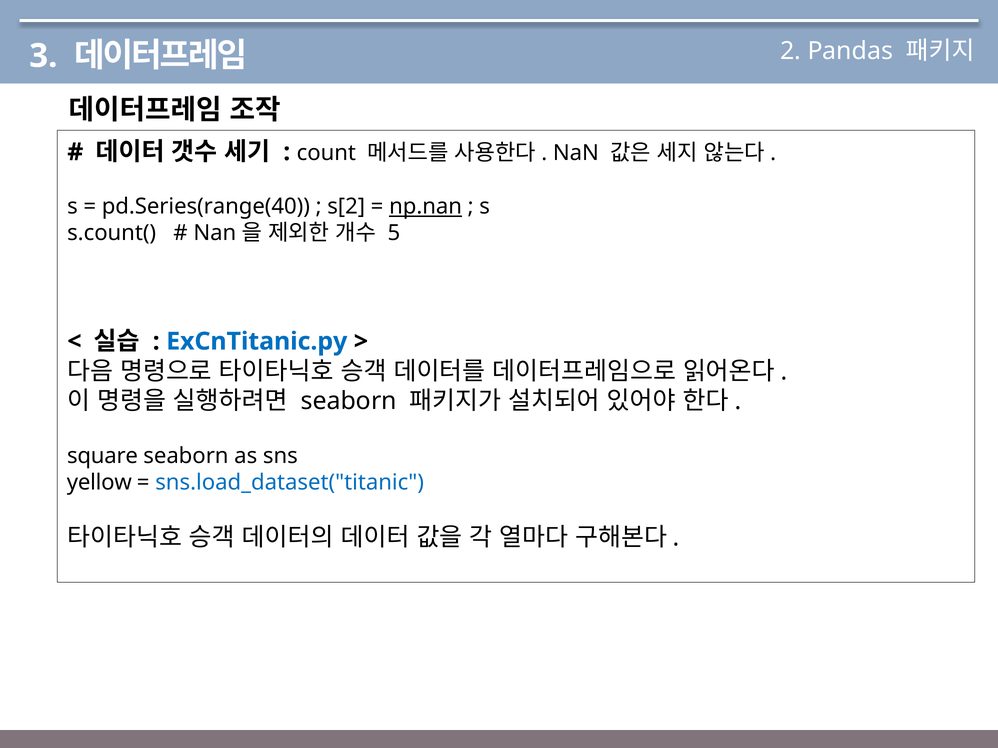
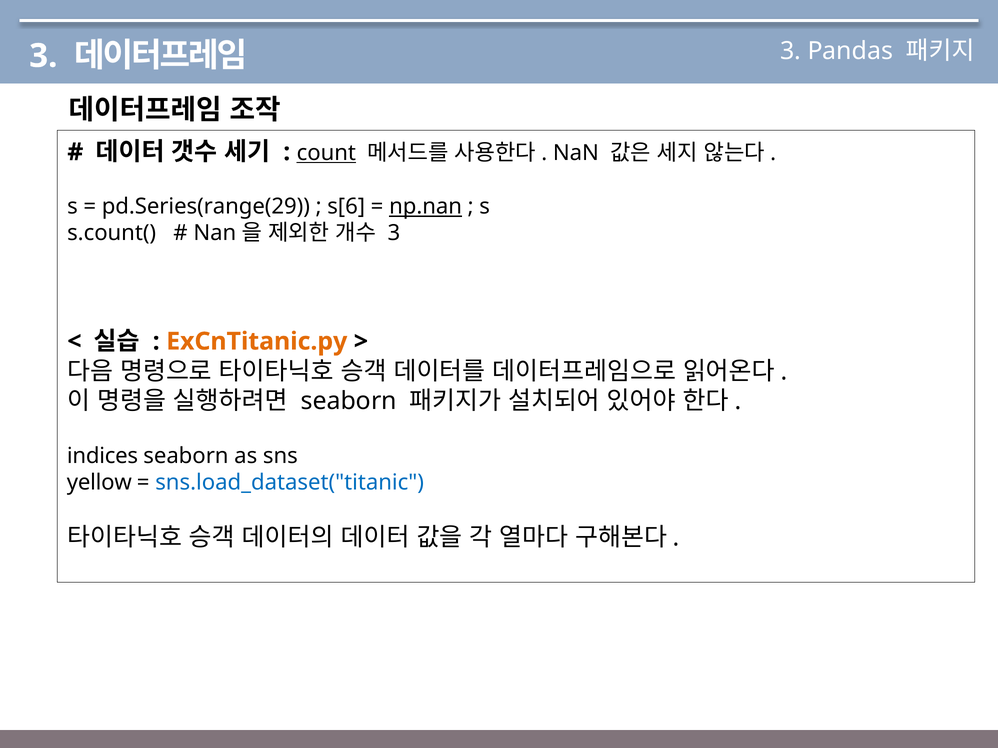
2: 2 -> 3 (791, 51)
count underline: none -> present (326, 153)
pd.Series(range(40: pd.Series(range(40 -> pd.Series(range(29 (206, 207)
s[2: s[2 -> s[6 (346, 207)
5: 5 -> 3 (394, 233)
ExCnTitanic.py colour: blue -> orange (257, 342)
square: square -> indices (103, 456)
